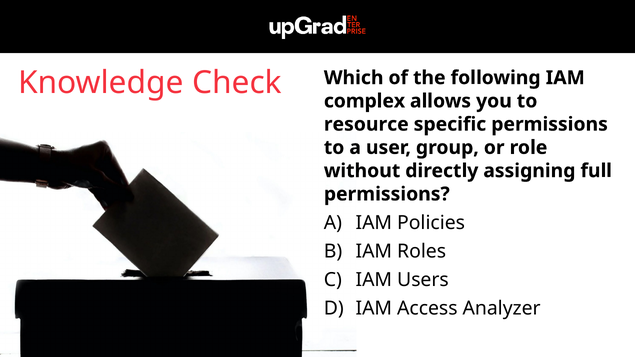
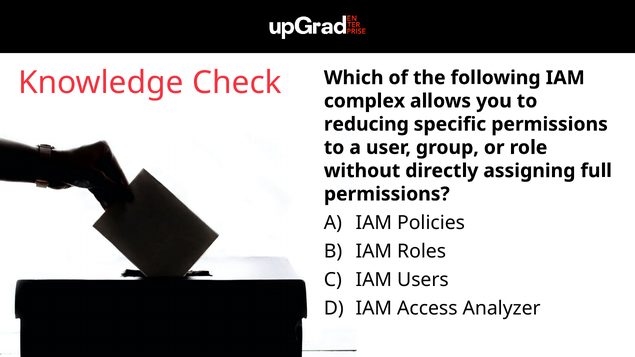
resource: resource -> reducing (366, 124)
